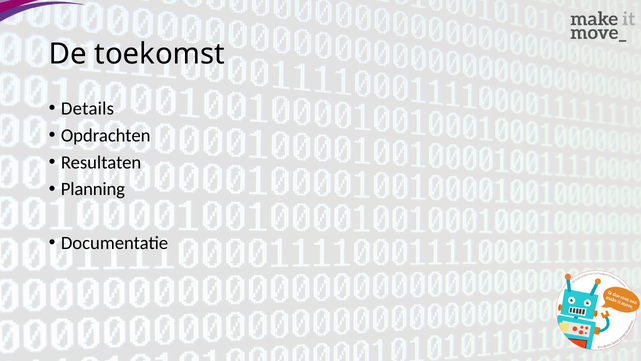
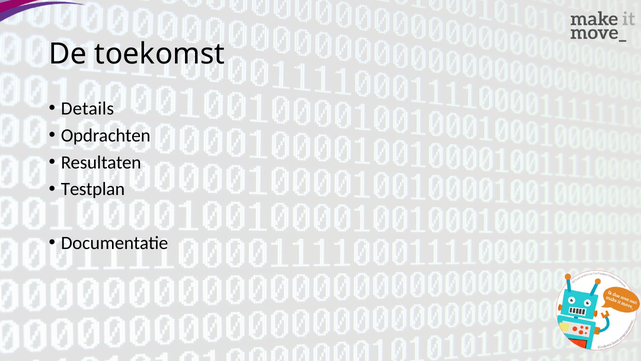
Planning: Planning -> Testplan (93, 189)
